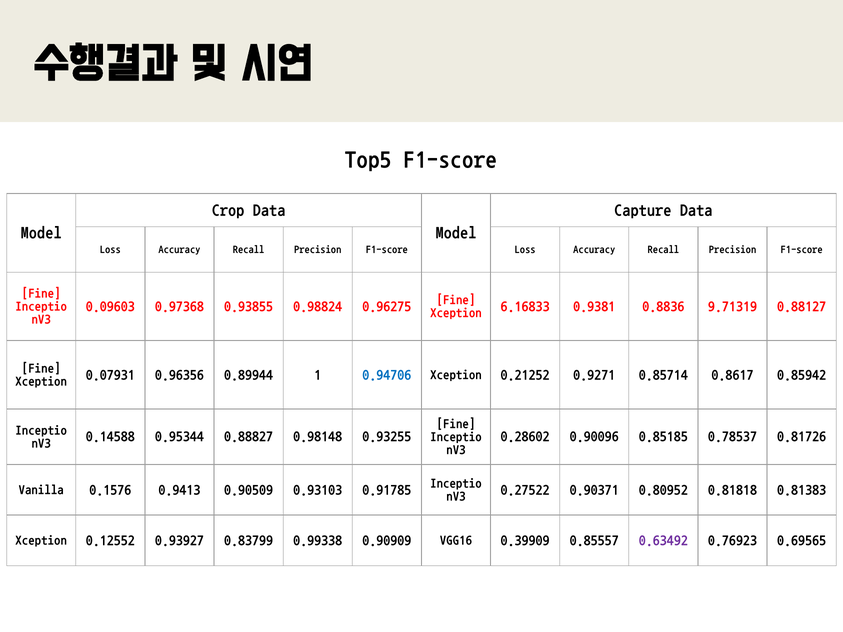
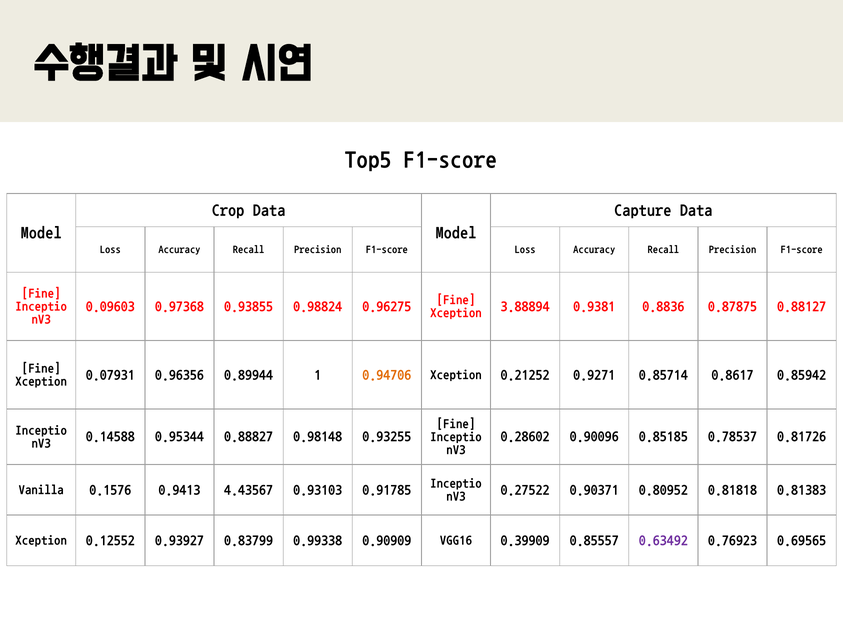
6.16833: 6.16833 -> 3.88894 (525, 306)
9.71319: 9.71319 -> 0.87875 (732, 306)
0.94706 colour: blue -> orange (387, 375)
0.90509: 0.90509 -> 4.43567 (249, 490)
